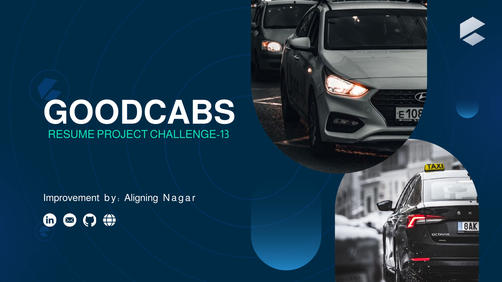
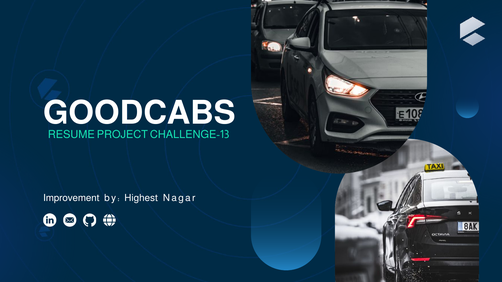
Aligning: Aligning -> Highest (141, 198)
